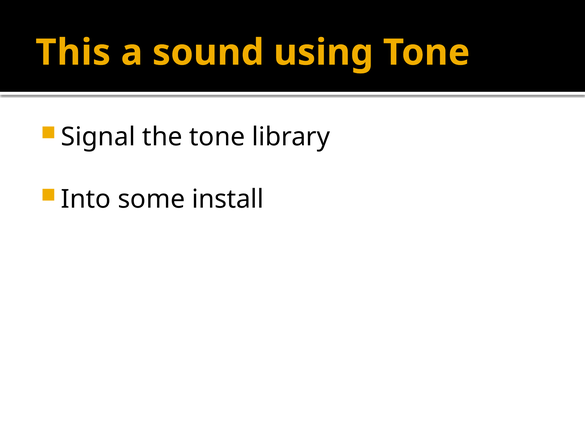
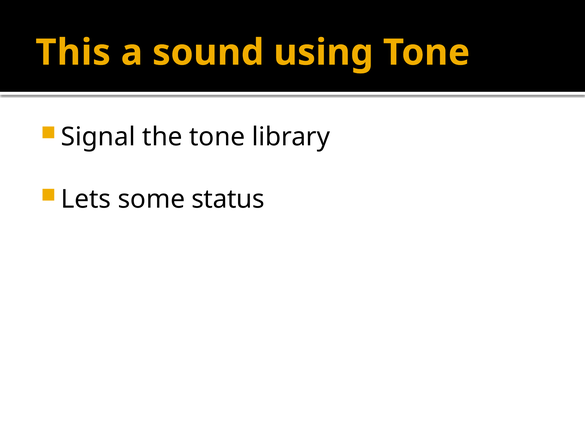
Into: Into -> Lets (86, 199)
install: install -> status (228, 199)
